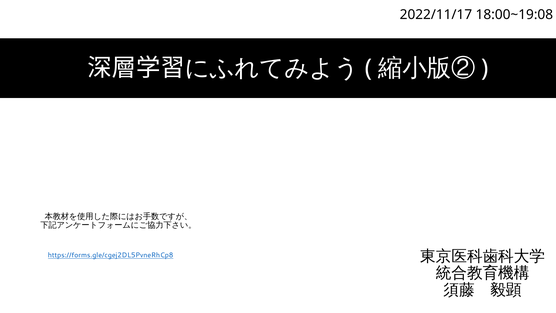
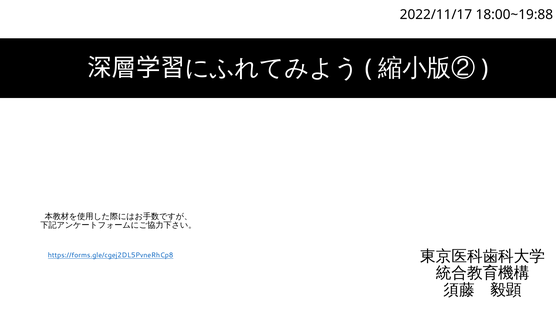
18:00~19:08: 18:00~19:08 -> 18:00~19:88 (514, 15)
